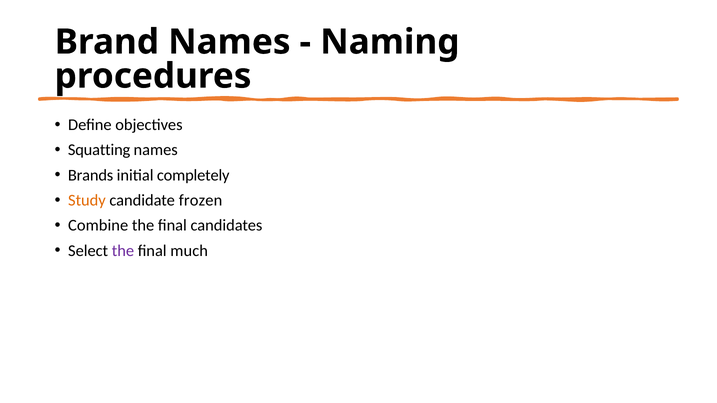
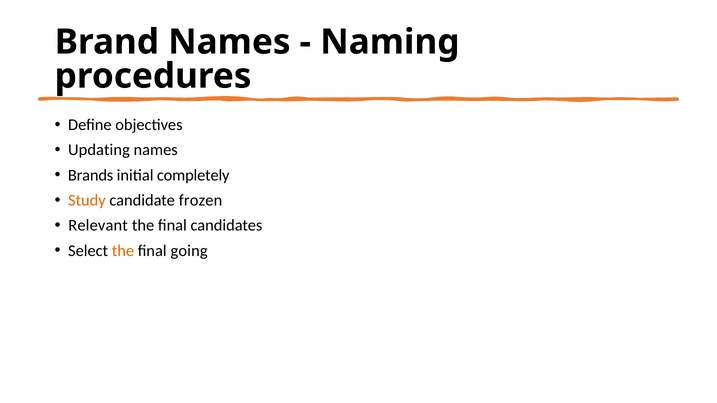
Squatting: Squatting -> Updating (99, 150)
Combine: Combine -> Relevant (98, 226)
the colour: purple -> orange (123, 251)
much: much -> going (189, 251)
